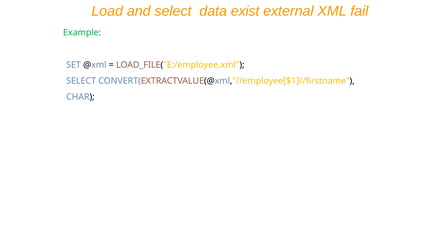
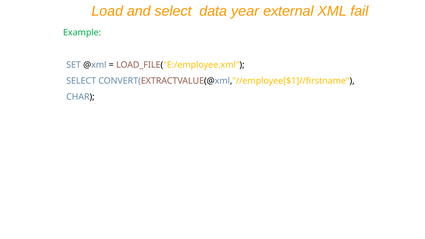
exist: exist -> year (245, 11)
